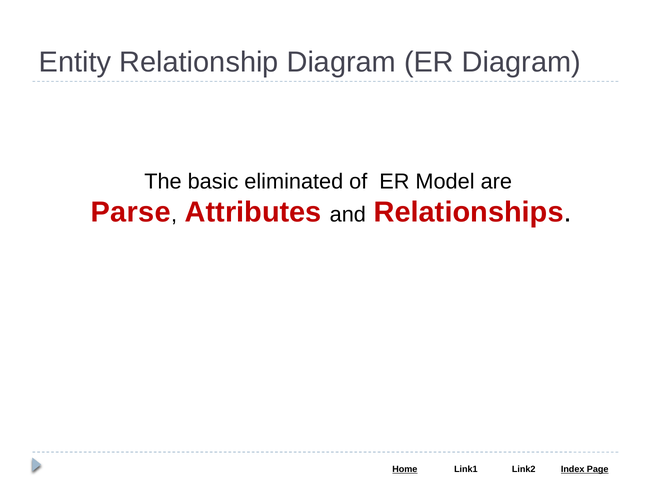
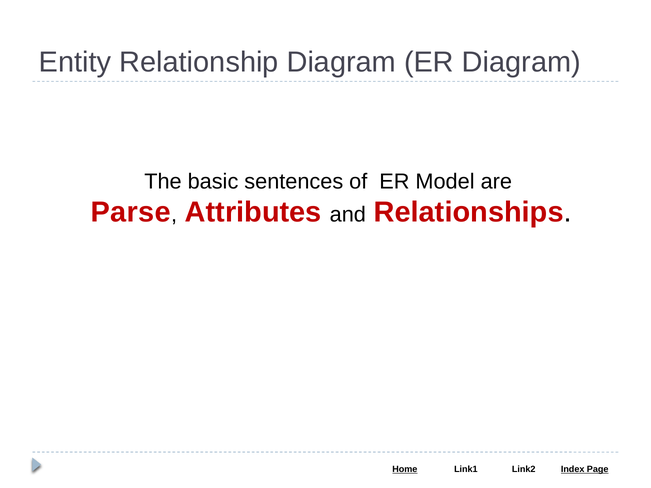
eliminated: eliminated -> sentences (294, 181)
